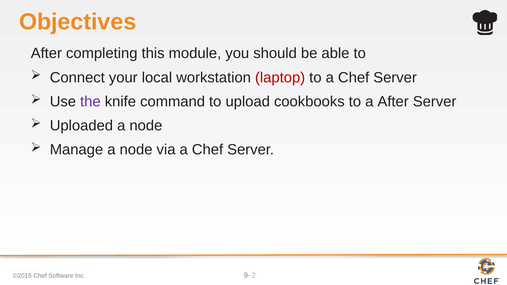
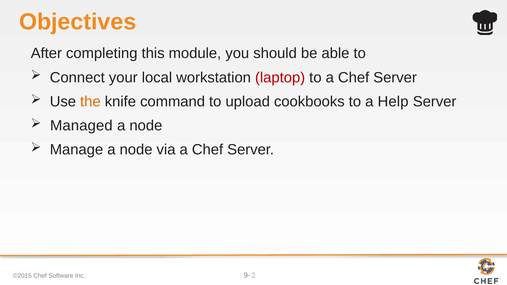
the colour: purple -> orange (90, 102)
a After: After -> Help (393, 102)
Uploaded: Uploaded -> Managed (81, 126)
